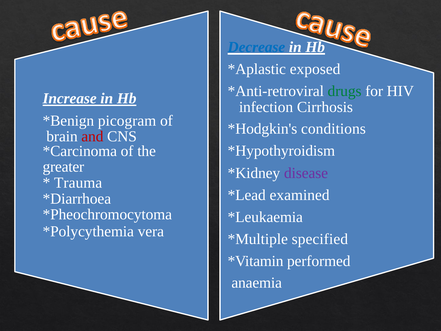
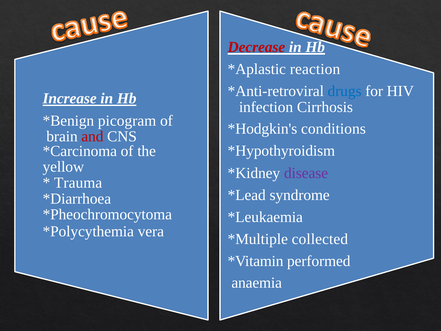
Decrease colour: blue -> red (256, 47)
exposed: exposed -> reaction (315, 69)
drugs colour: green -> blue (345, 91)
greater: greater -> yellow (63, 167)
examined: examined -> syndrome (300, 195)
specified: specified -> collected (320, 239)
